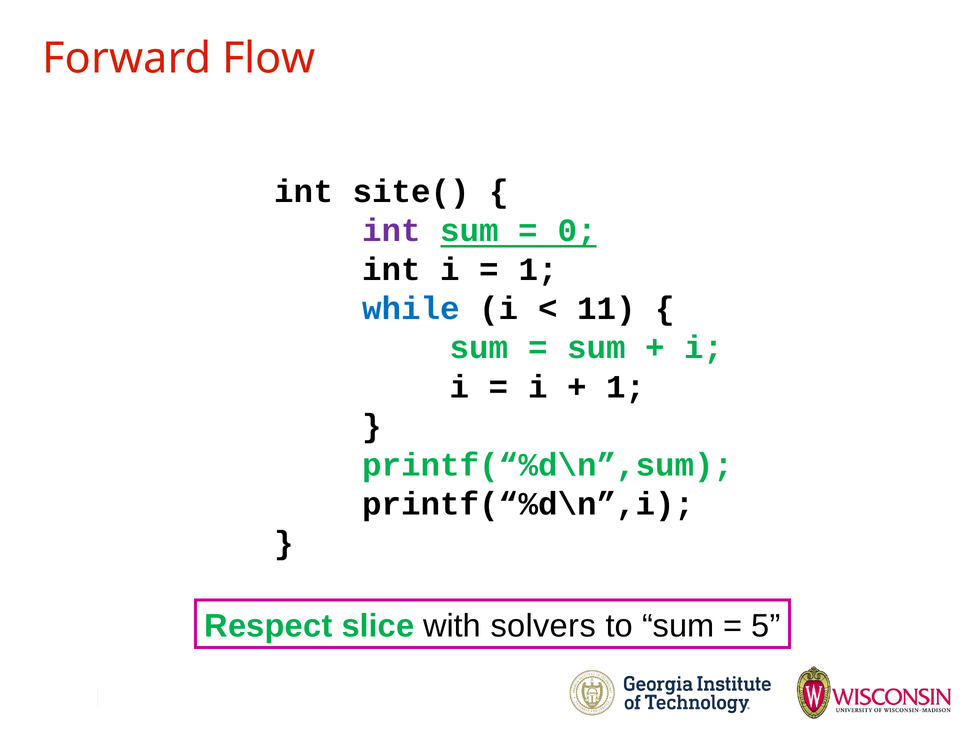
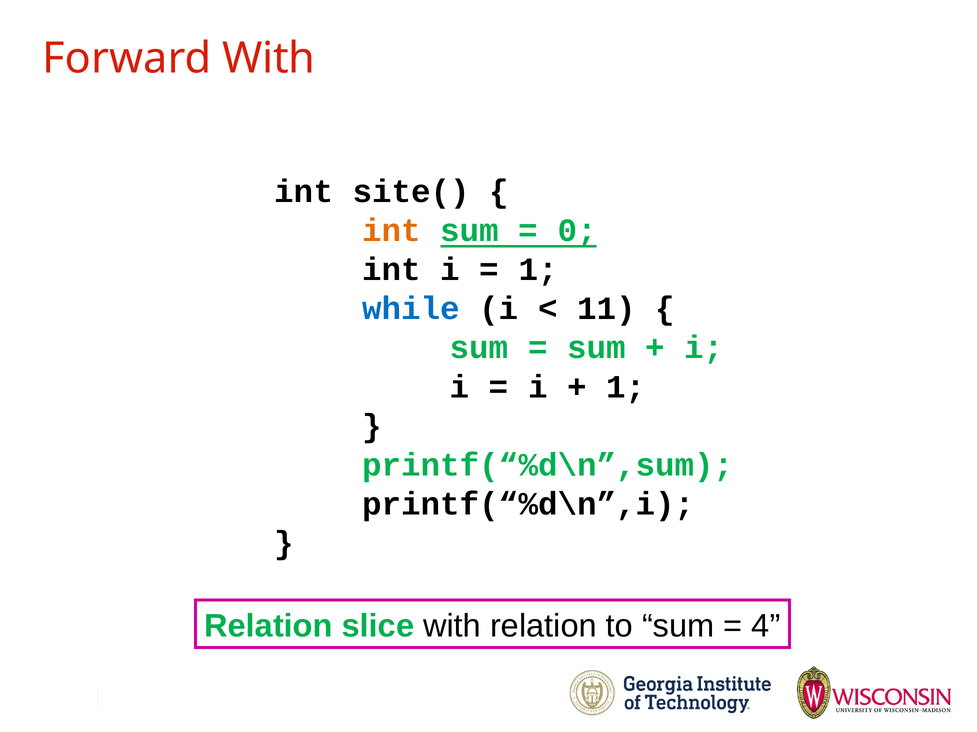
Forward Flow: Flow -> With (269, 58)
int colour: purple -> orange (391, 231)
Respect: Respect -> Relation (268, 627)
with solvers: solvers -> relation (543, 627)
5: 5 -> 4 (766, 627)
